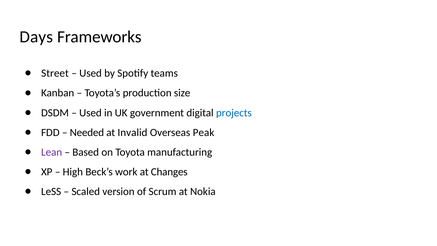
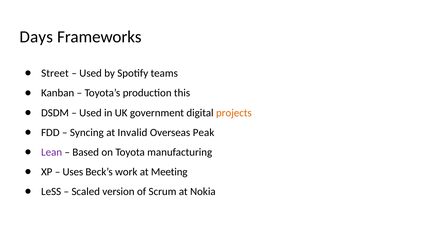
size: size -> this (182, 93)
projects colour: blue -> orange (234, 113)
Needed: Needed -> Syncing (87, 132)
High: High -> Uses (73, 172)
Changes: Changes -> Meeting (169, 172)
